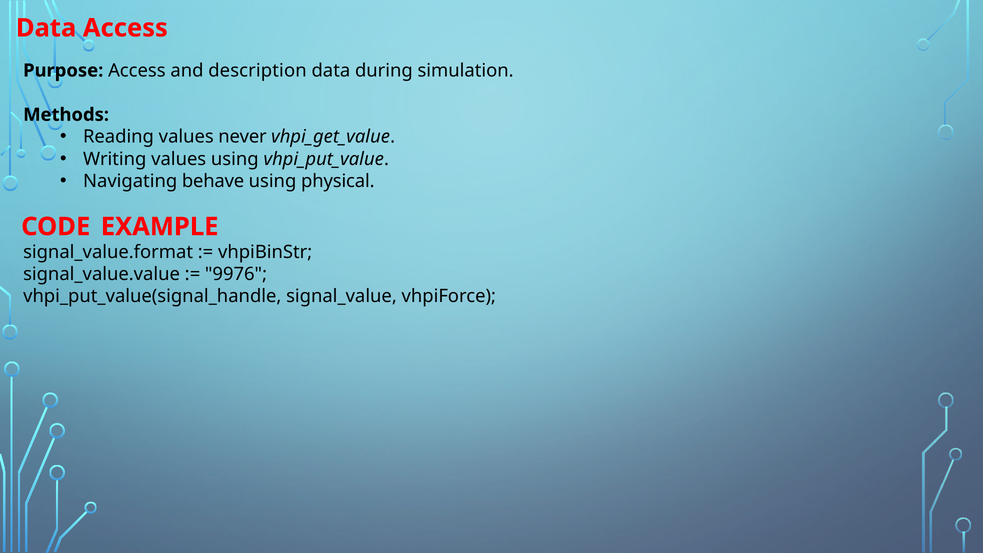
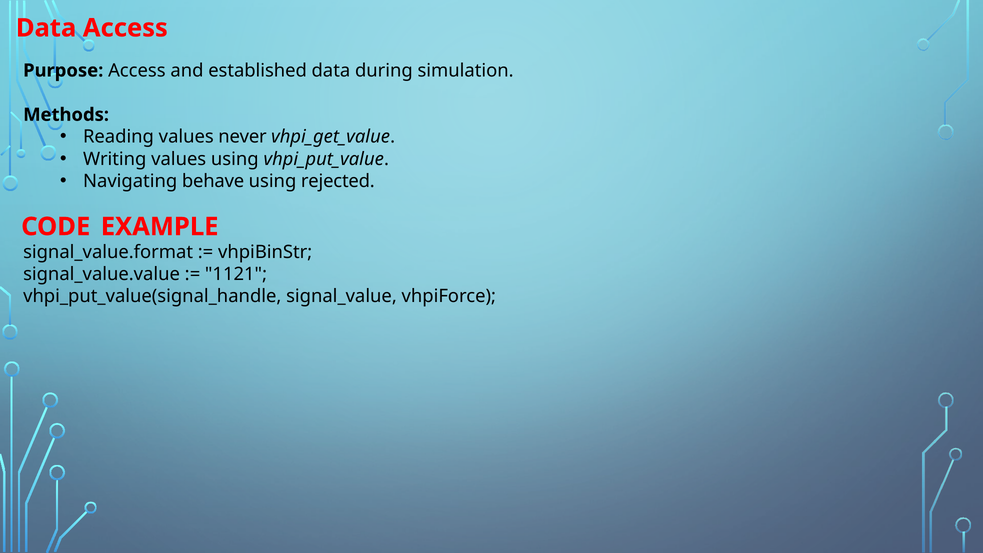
description: description -> established (258, 71)
physical: physical -> rejected (338, 181)
9976: 9976 -> 1121 (236, 274)
